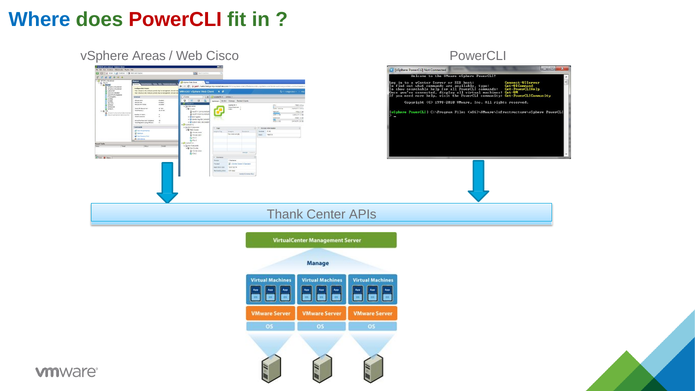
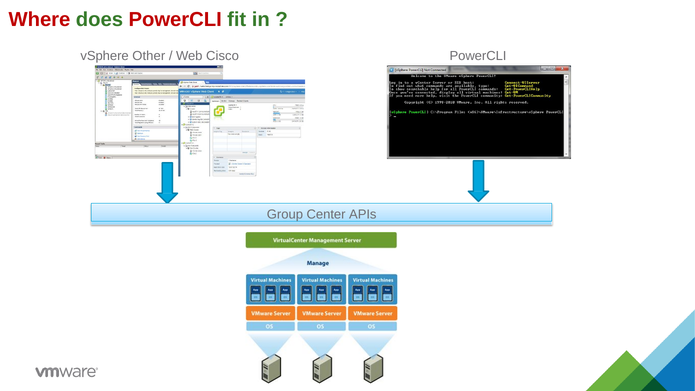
Where colour: blue -> red (39, 20)
Areas: Areas -> Other (149, 56)
Thank: Thank -> Group (285, 215)
